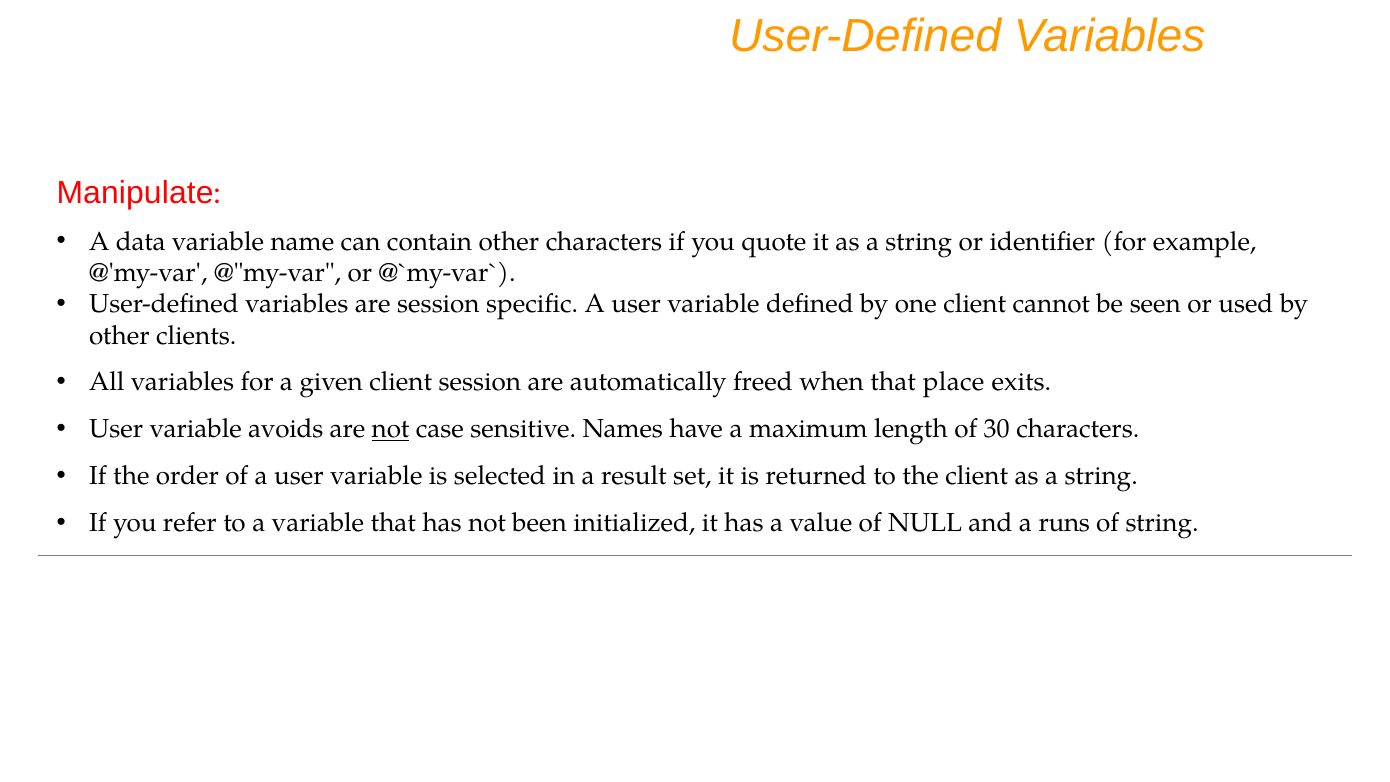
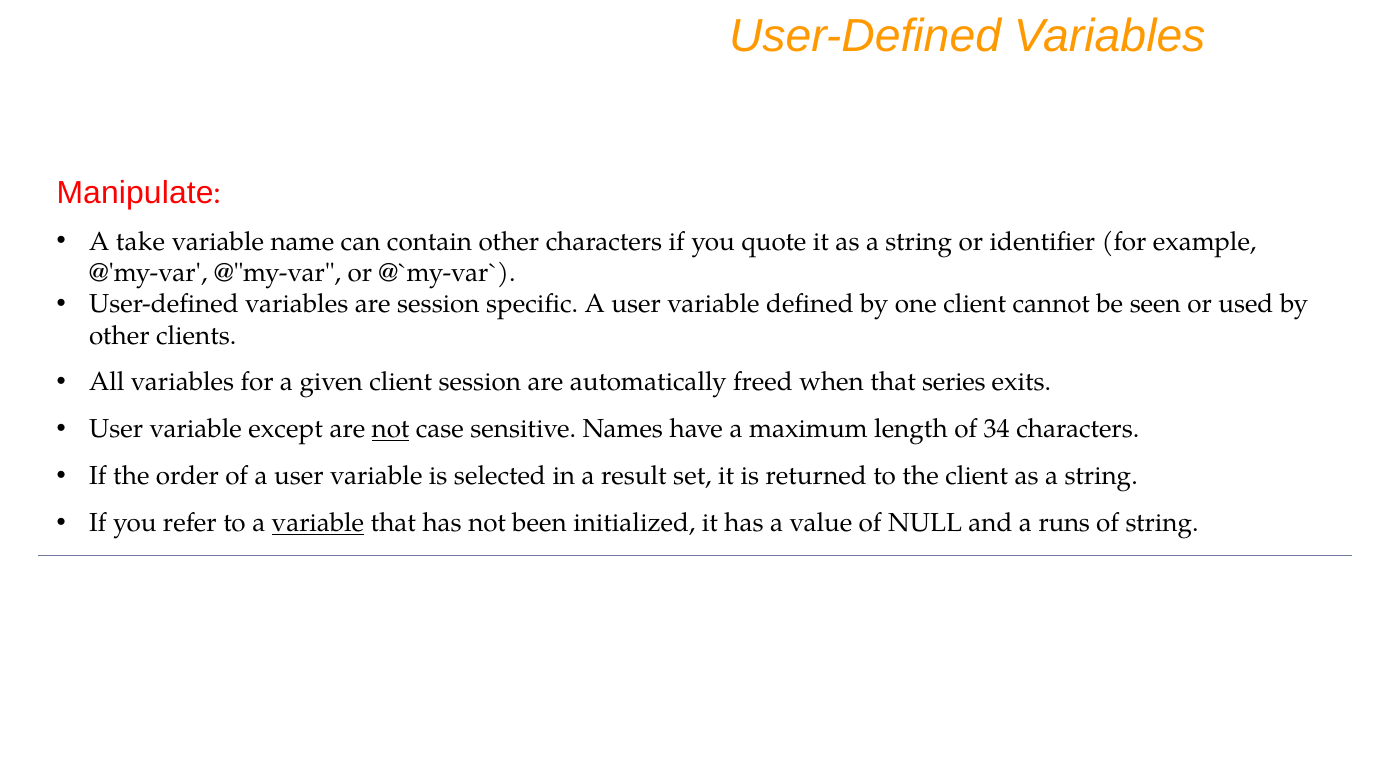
data: data -> take (141, 242)
place: place -> series (954, 382)
avoids: avoids -> except (286, 429)
30: 30 -> 34 (997, 429)
variable underline: none -> present (318, 523)
